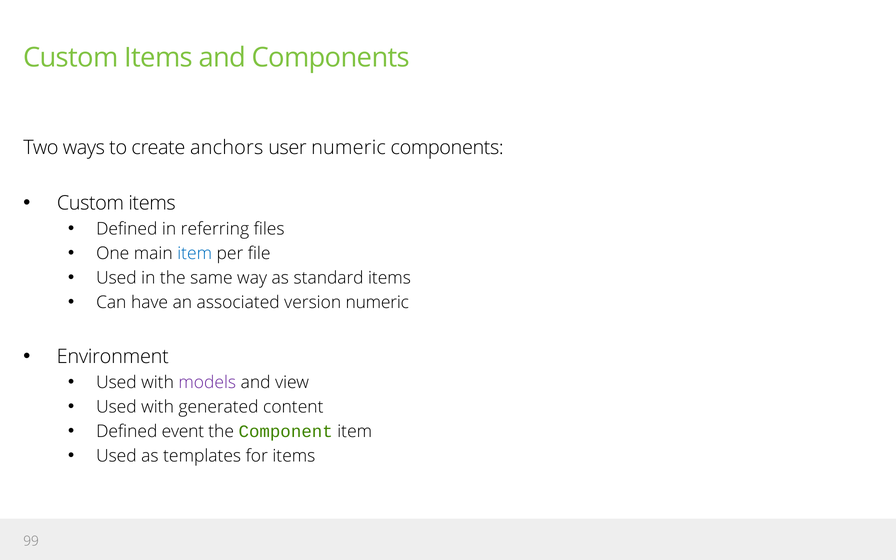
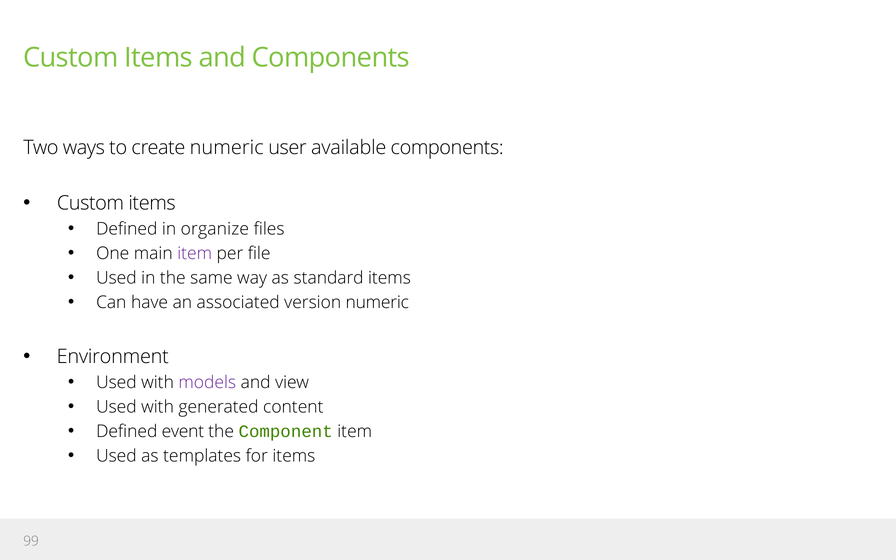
create anchors: anchors -> numeric (227, 148)
user numeric: numeric -> available (349, 148)
referring: referring -> organize (215, 229)
item colour: blue -> purple (195, 253)
